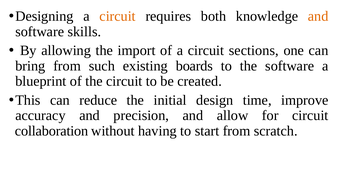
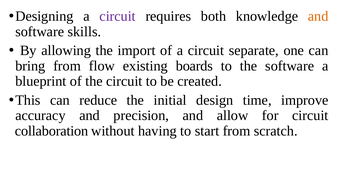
circuit colour: orange -> purple (118, 16)
sections: sections -> separate (254, 50)
such: such -> flow (102, 66)
